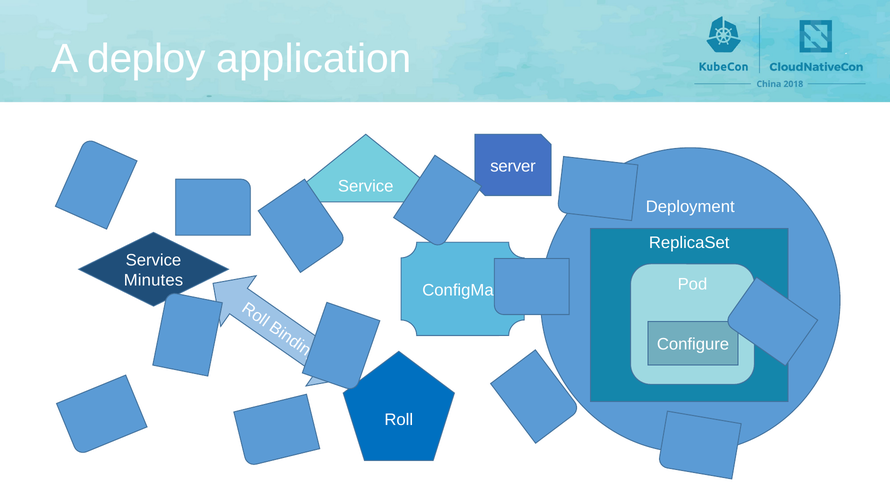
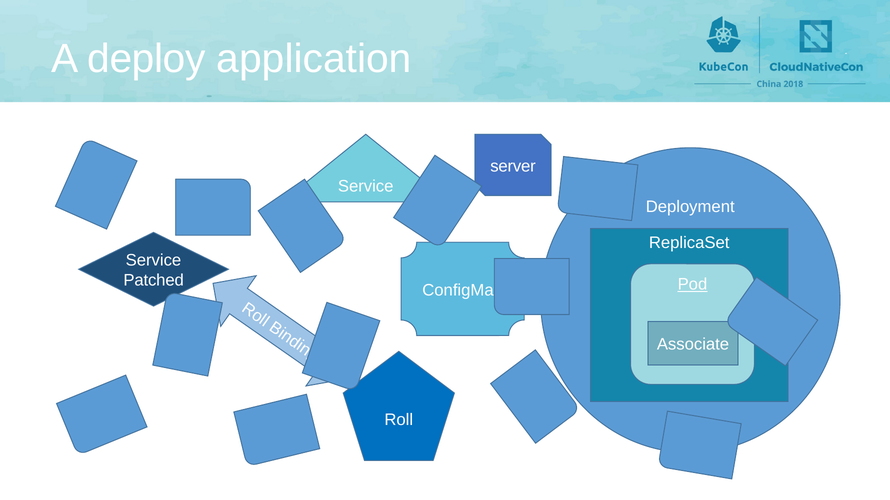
Minutes: Minutes -> Patched (154, 281)
Pod underline: none -> present (692, 284)
Configure: Configure -> Associate (693, 345)
